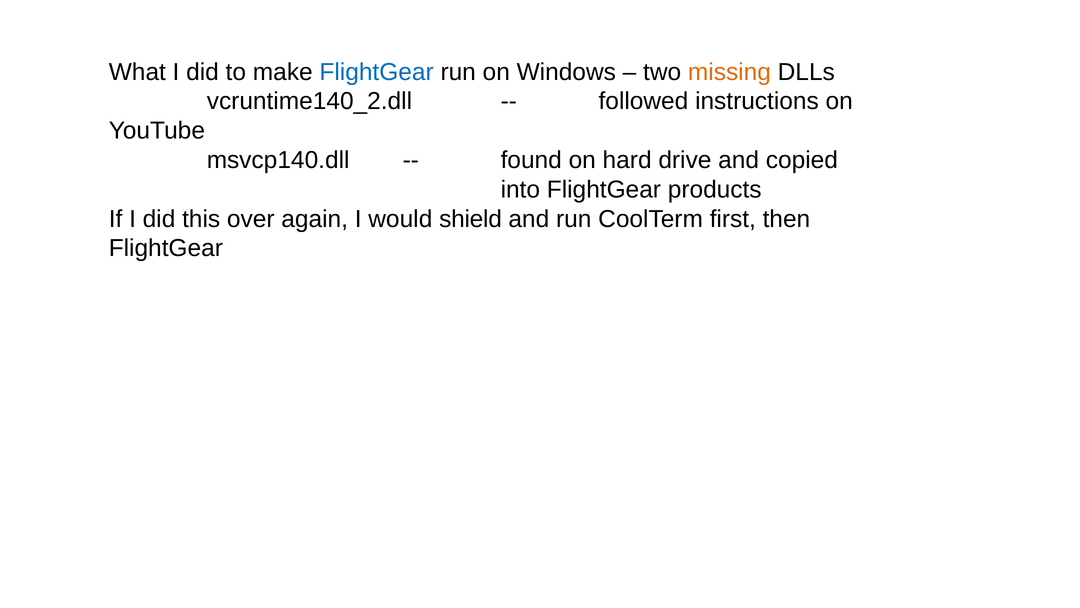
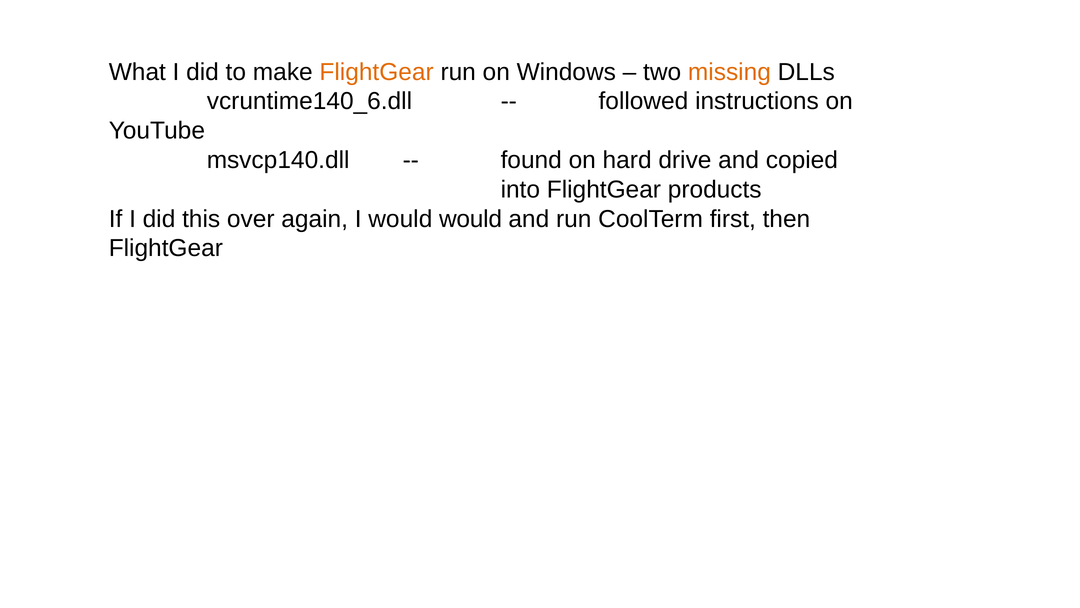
FlightGear colour: blue -> orange (377, 72)
vcruntime140_2.dll: vcruntime140_2.dll -> vcruntime140_6.dll (309, 101)
would shield: shield -> would (471, 219)
